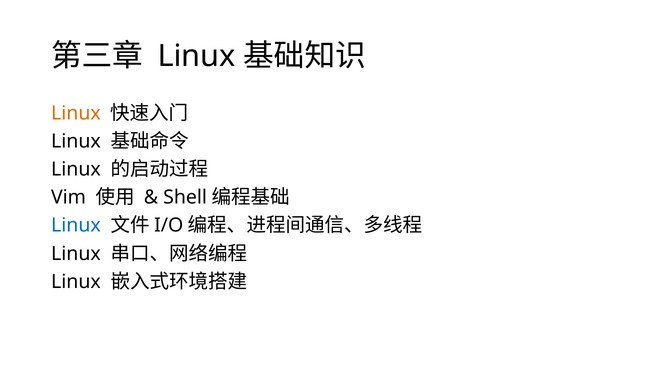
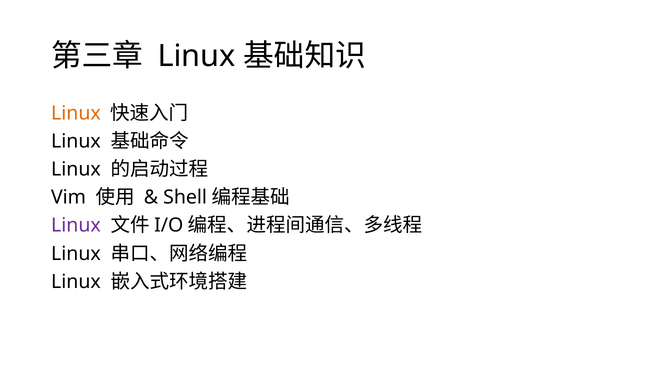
Linux colour: blue -> purple (76, 225)
